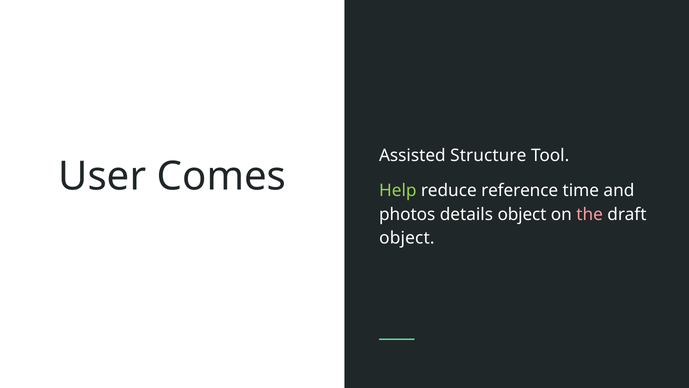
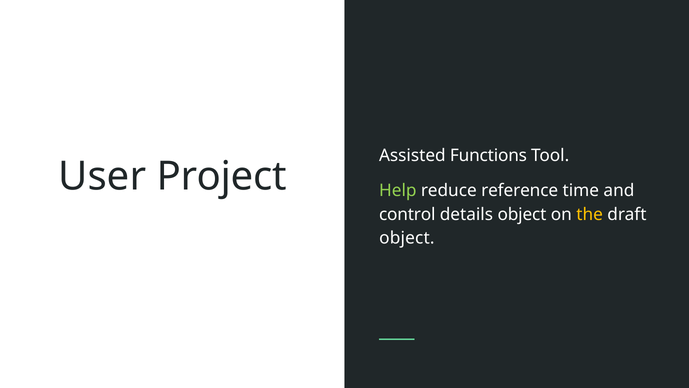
Structure: Structure -> Functions (488, 155)
Comes: Comes -> Project (222, 176)
photos: photos -> control (407, 214)
the colour: pink -> yellow (590, 214)
